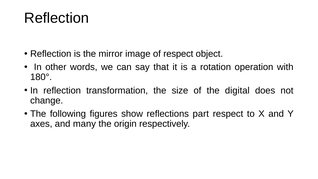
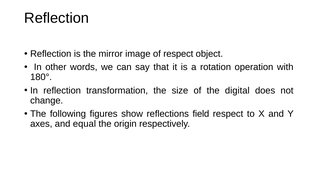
part: part -> field (201, 114)
many: many -> equal (84, 124)
